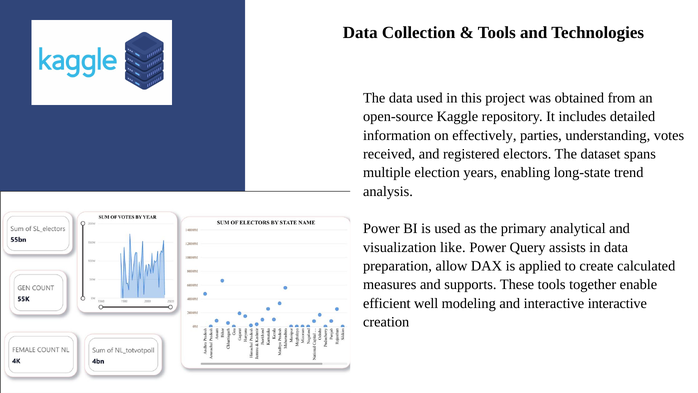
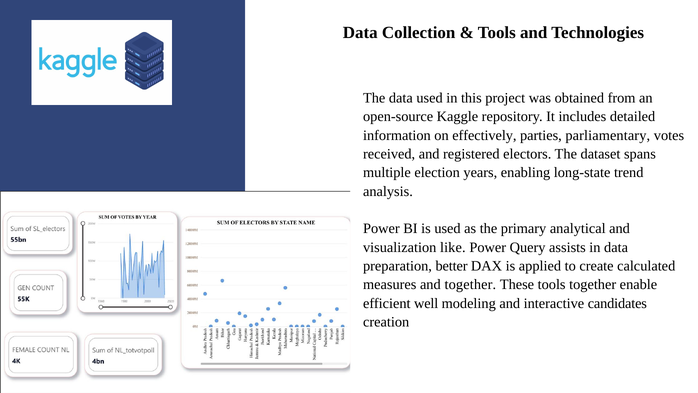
understanding: understanding -> parliamentary (608, 135)
allow: allow -> better (452, 266)
and supports: supports -> together (470, 284)
interactive interactive: interactive -> candidates (617, 303)
